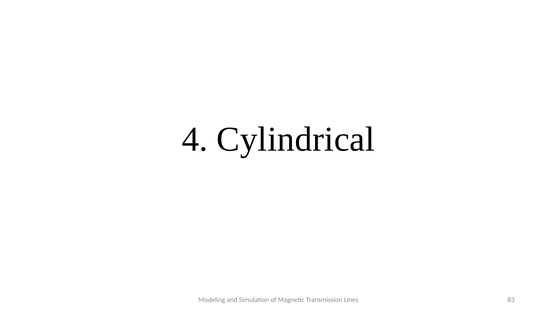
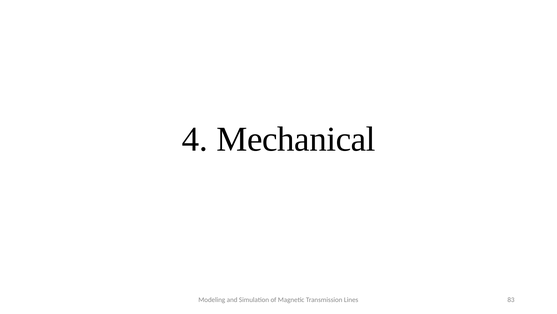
Cylindrical: Cylindrical -> Mechanical (296, 139)
